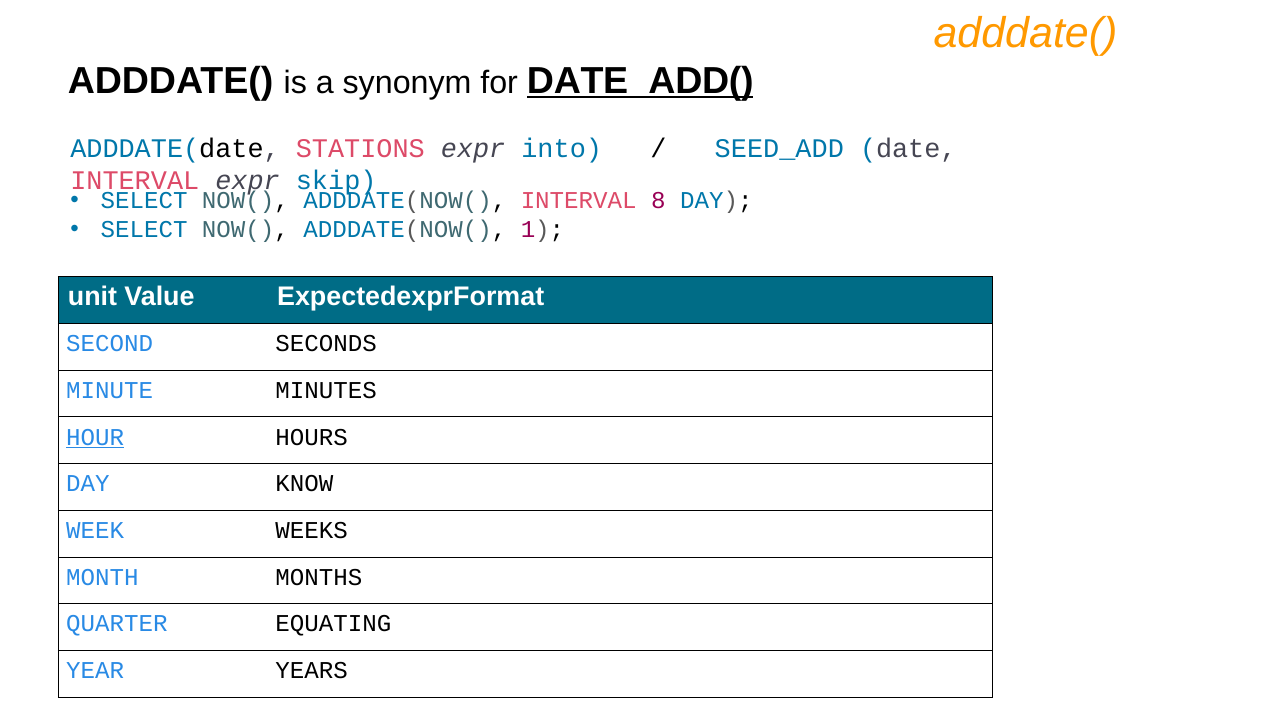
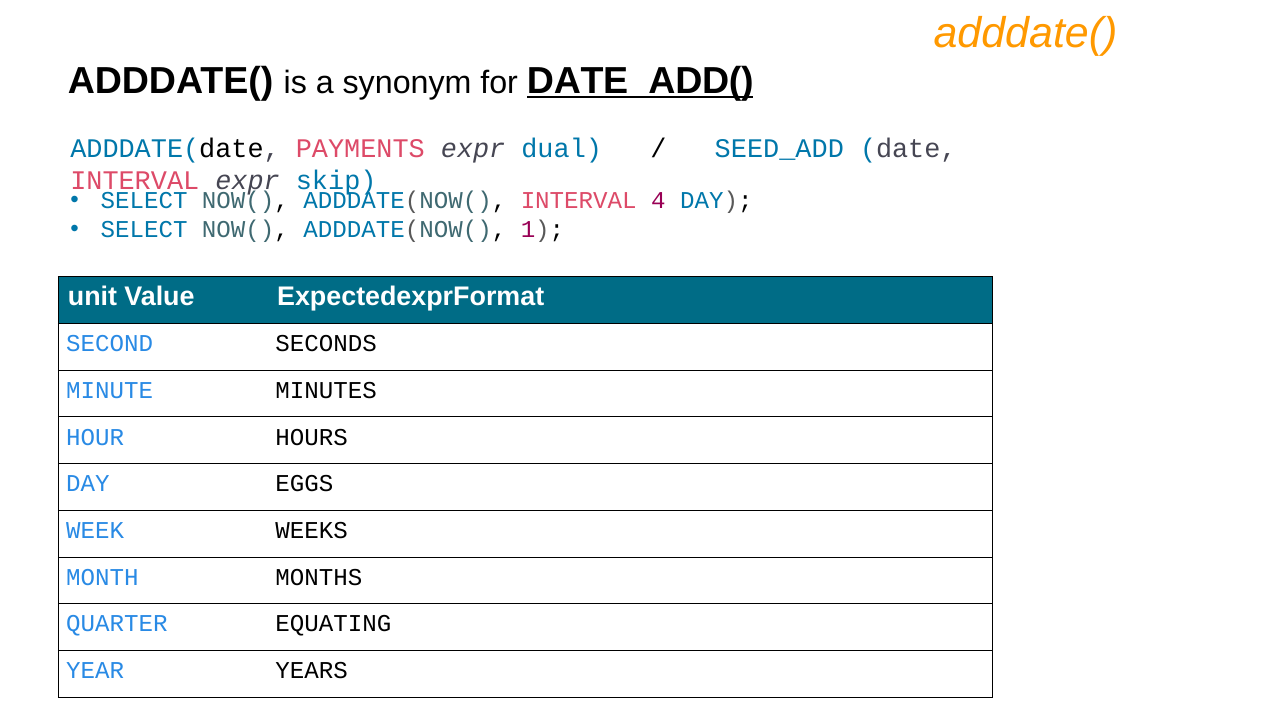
STATIONS: STATIONS -> PAYMENTS (360, 148)
into: into -> dual (562, 148)
8: 8 -> 4 (658, 201)
HOUR underline: present -> none (95, 437)
KNOW: KNOW -> EGGS (304, 483)
